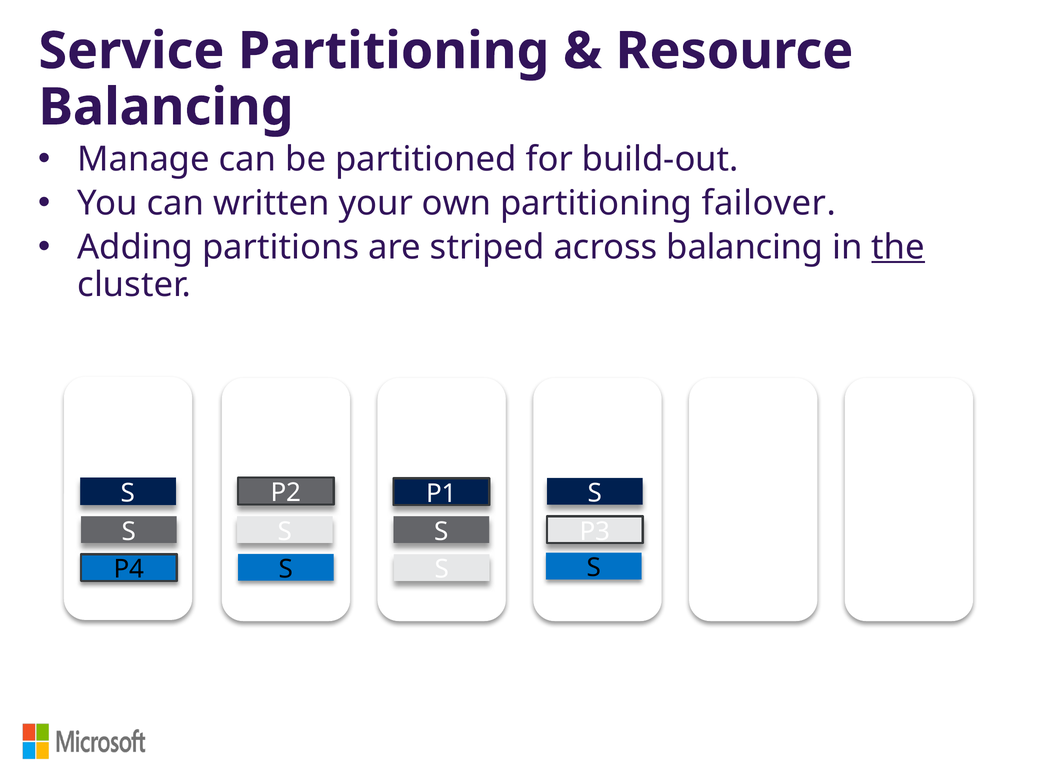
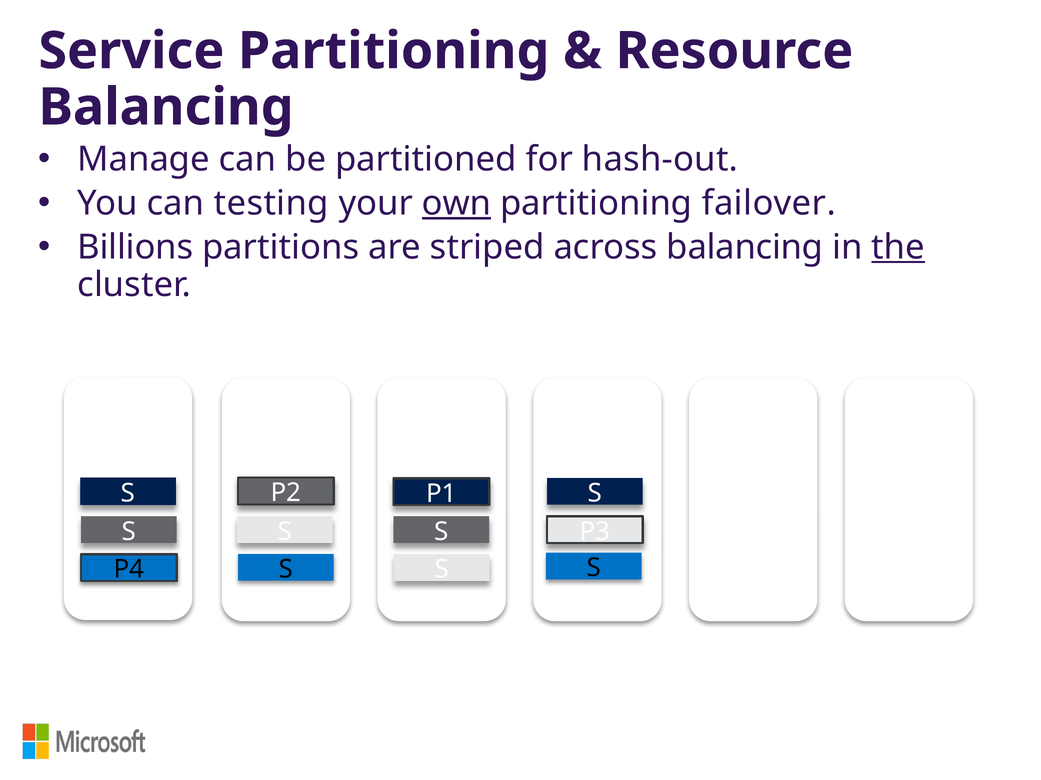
build-out: build-out -> hash-out (660, 160)
written: written -> testing (271, 204)
own underline: none -> present (457, 204)
Adding: Adding -> Billions (135, 248)
